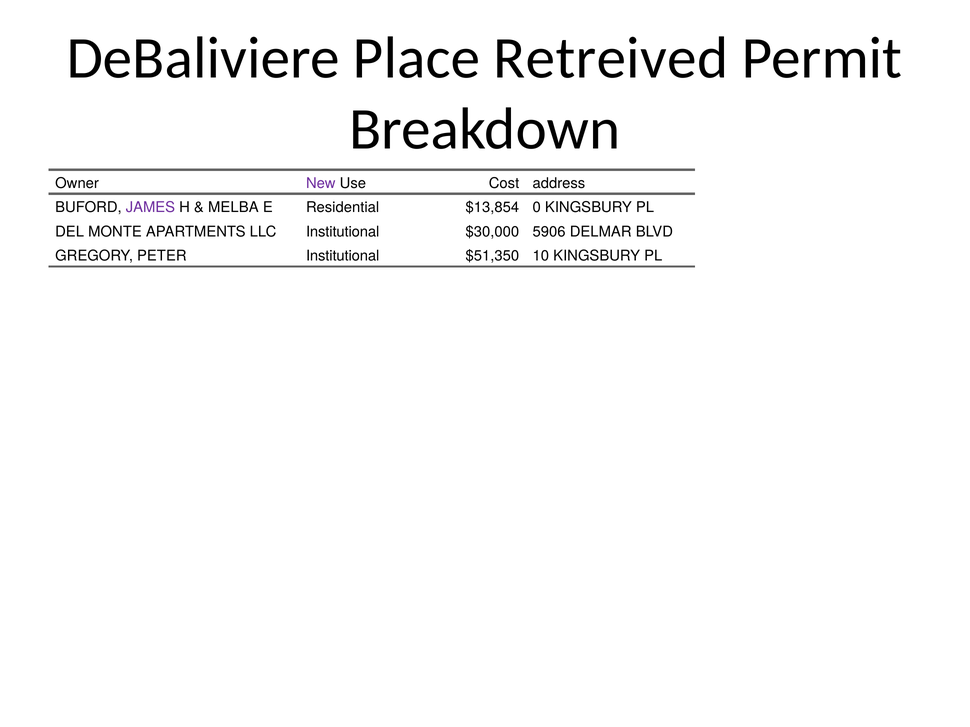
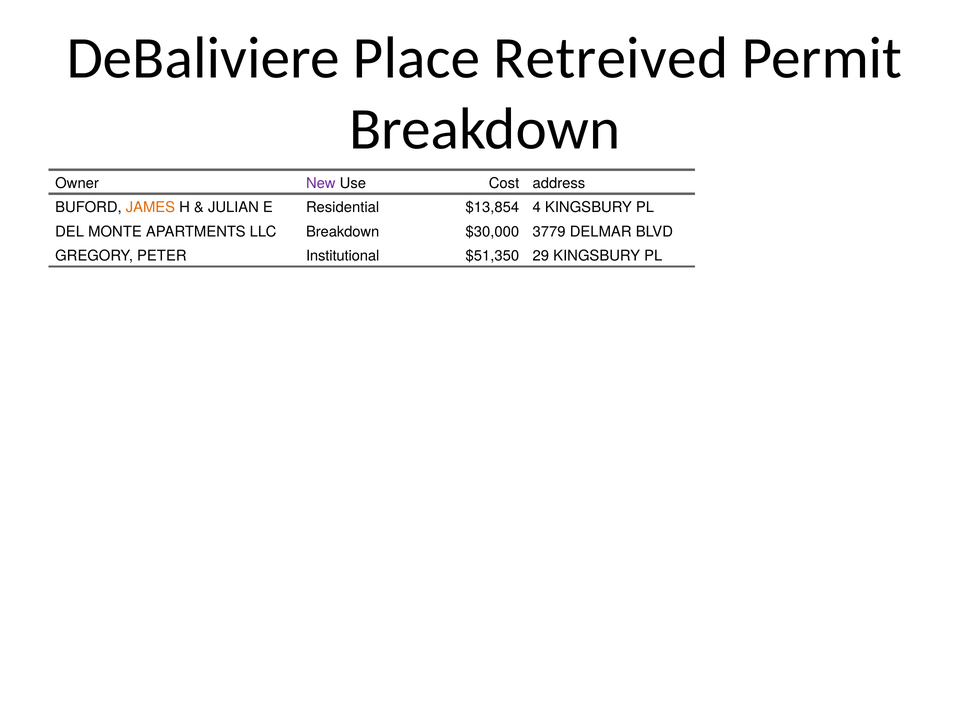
JAMES colour: purple -> orange (150, 208)
MELBA: MELBA -> JULIAN (233, 208)
0: 0 -> 4 (537, 208)
LLC Institutional: Institutional -> Breakdown (343, 232)
5906: 5906 -> 3779 (549, 232)
10: 10 -> 29 (541, 256)
